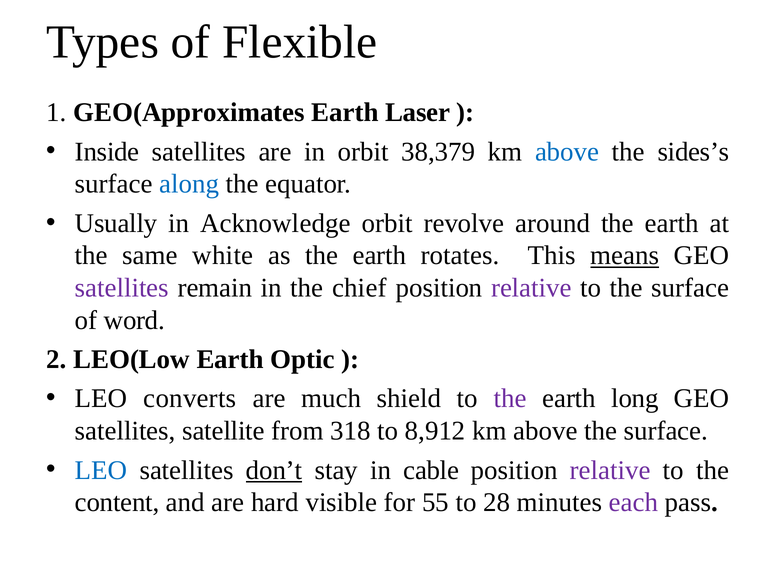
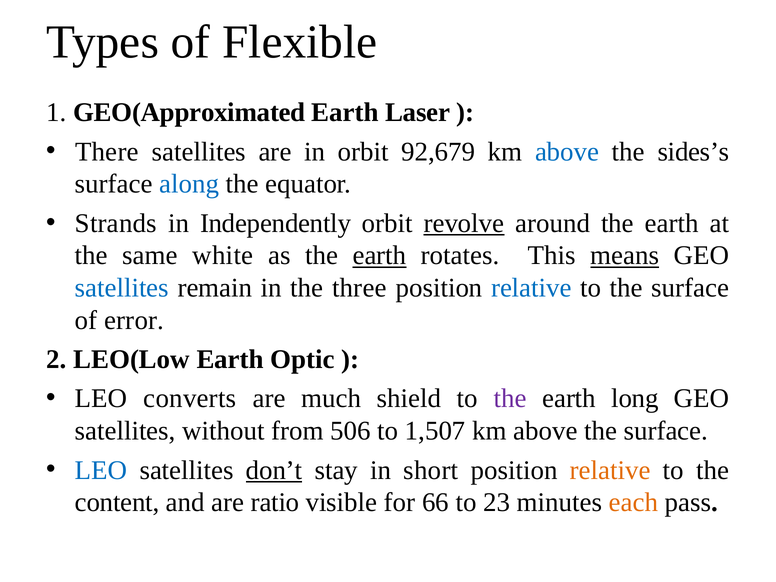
GEO(Approximates: GEO(Approximates -> GEO(Approximated (189, 112)
Inside: Inside -> There (107, 152)
38,379: 38,379 -> 92,679 (438, 152)
Usually: Usually -> Strands (116, 223)
Acknowledge: Acknowledge -> Independently (276, 223)
revolve underline: none -> present (464, 223)
earth underline: none -> present (379, 255)
satellites colour: purple -> blue (122, 288)
chief: chief -> three (359, 288)
relative colour: purple -> blue (531, 288)
word: word -> error (134, 320)
satellite: satellite -> without (223, 431)
318: 318 -> 506 (350, 431)
8,912: 8,912 -> 1,507 (435, 431)
cable: cable -> short (431, 470)
relative colour: purple -> orange (610, 470)
hard: hard -> ratio (275, 502)
55: 55 -> 66 (435, 502)
28: 28 -> 23 (497, 502)
each colour: purple -> orange (633, 502)
